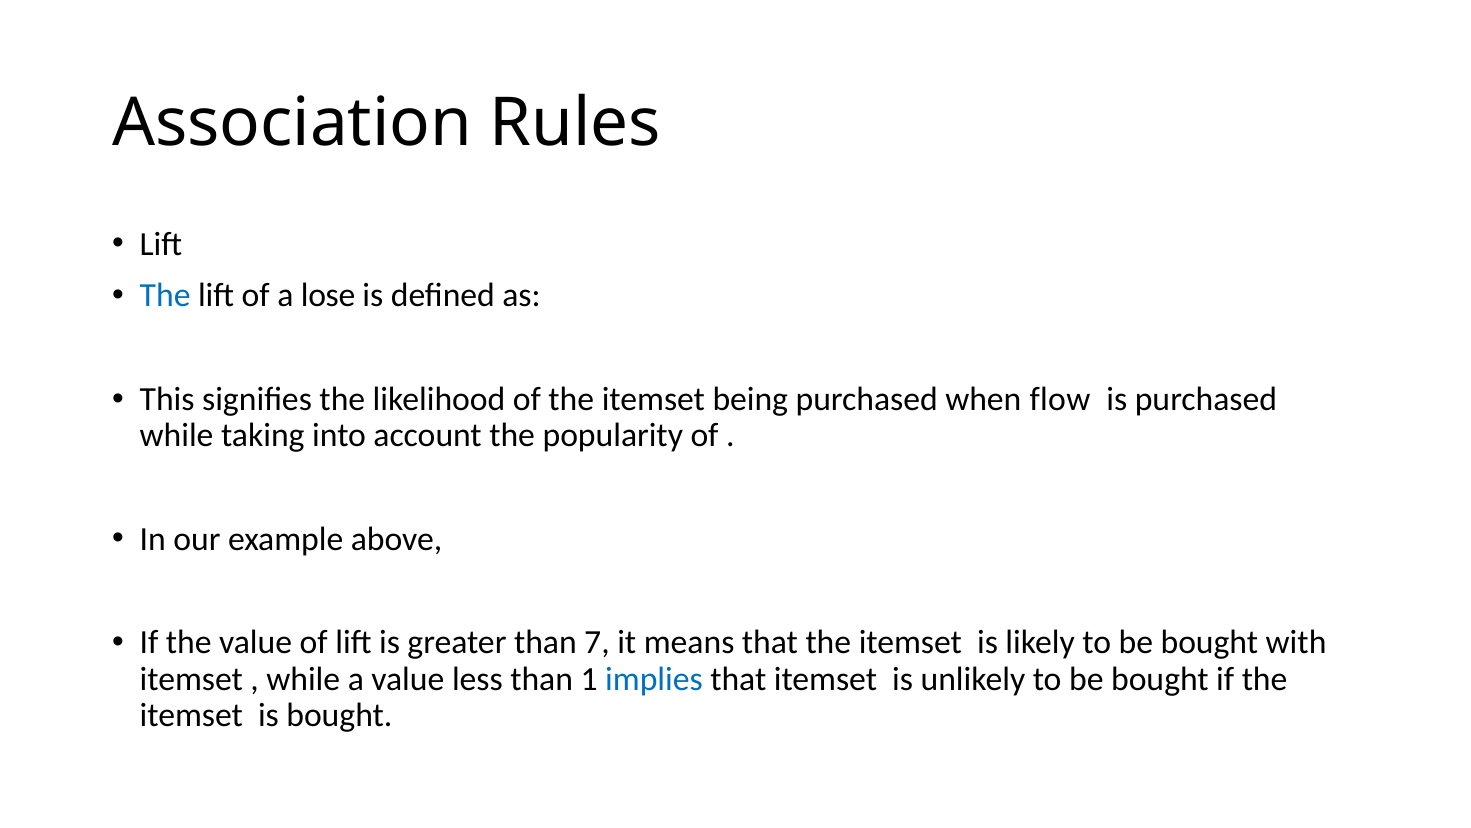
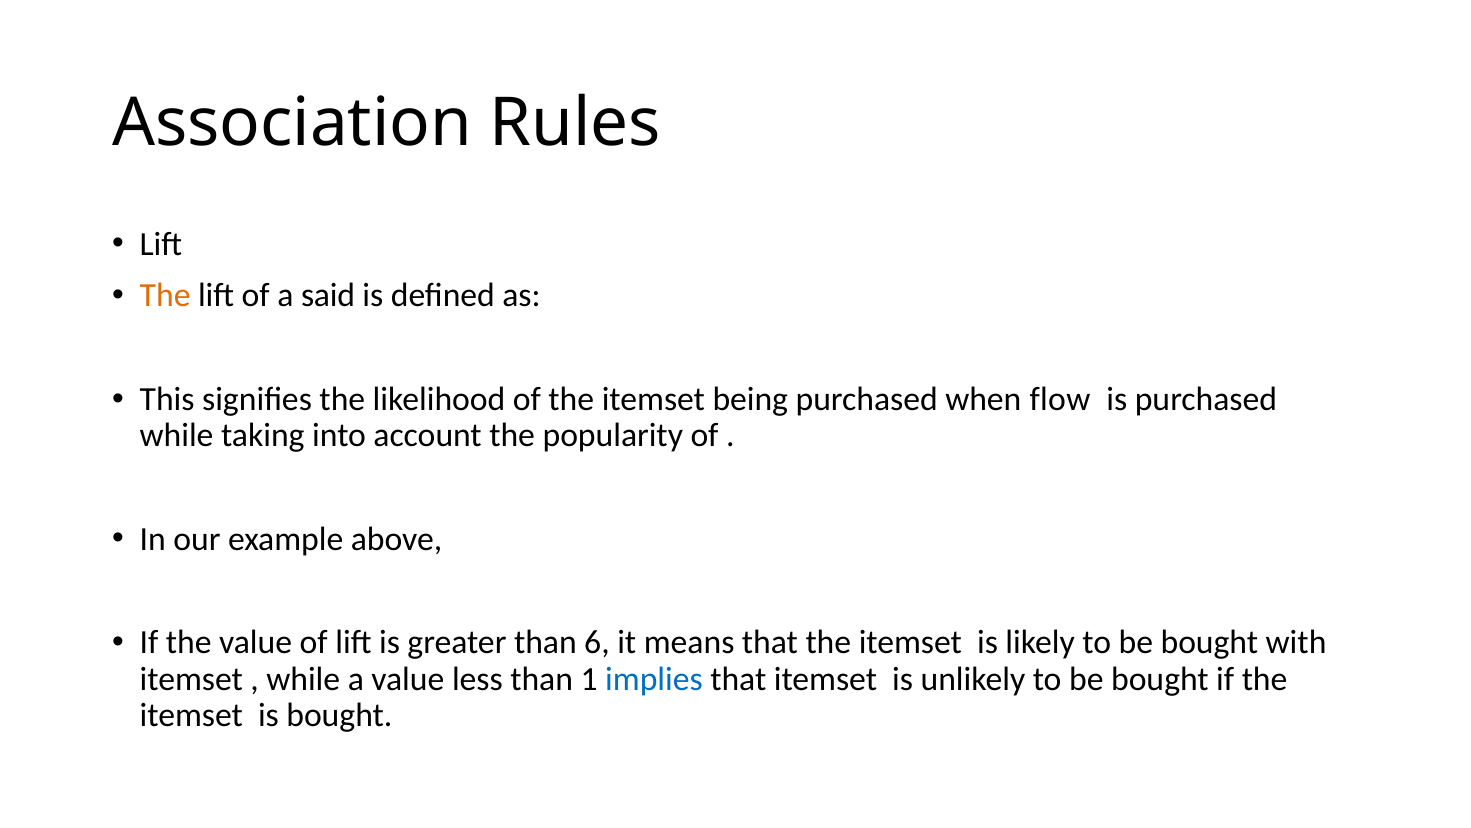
The colour: blue -> orange (165, 295)
lose: lose -> said (328, 295)
7: 7 -> 6 (597, 642)
